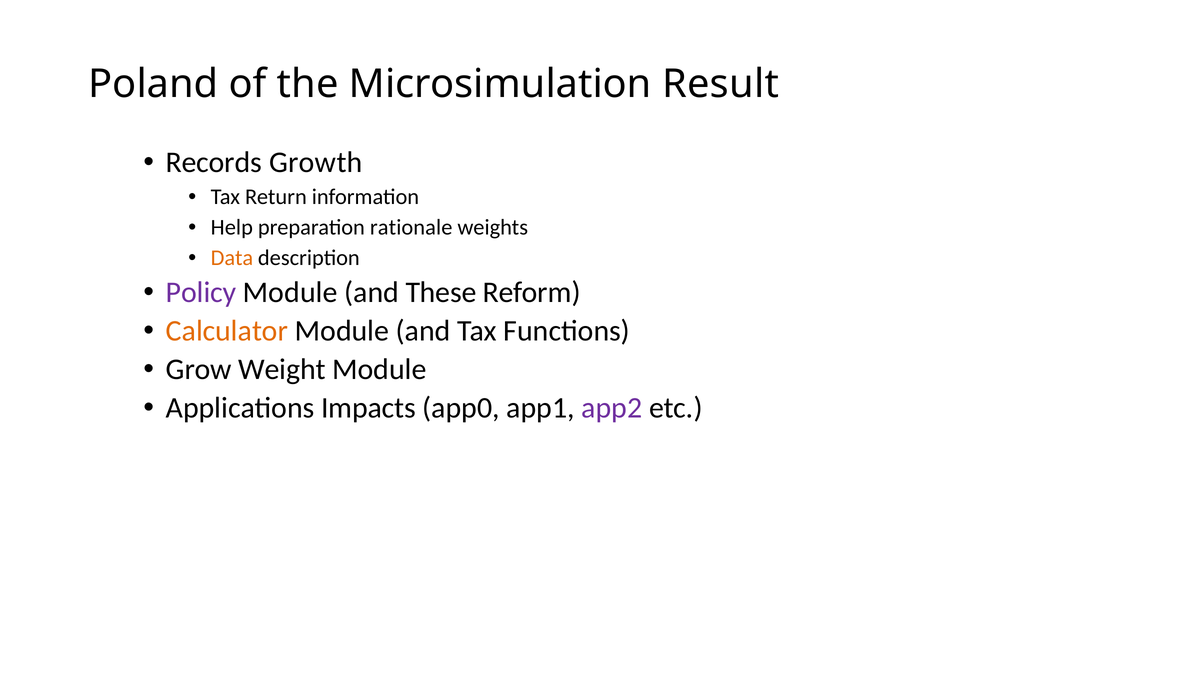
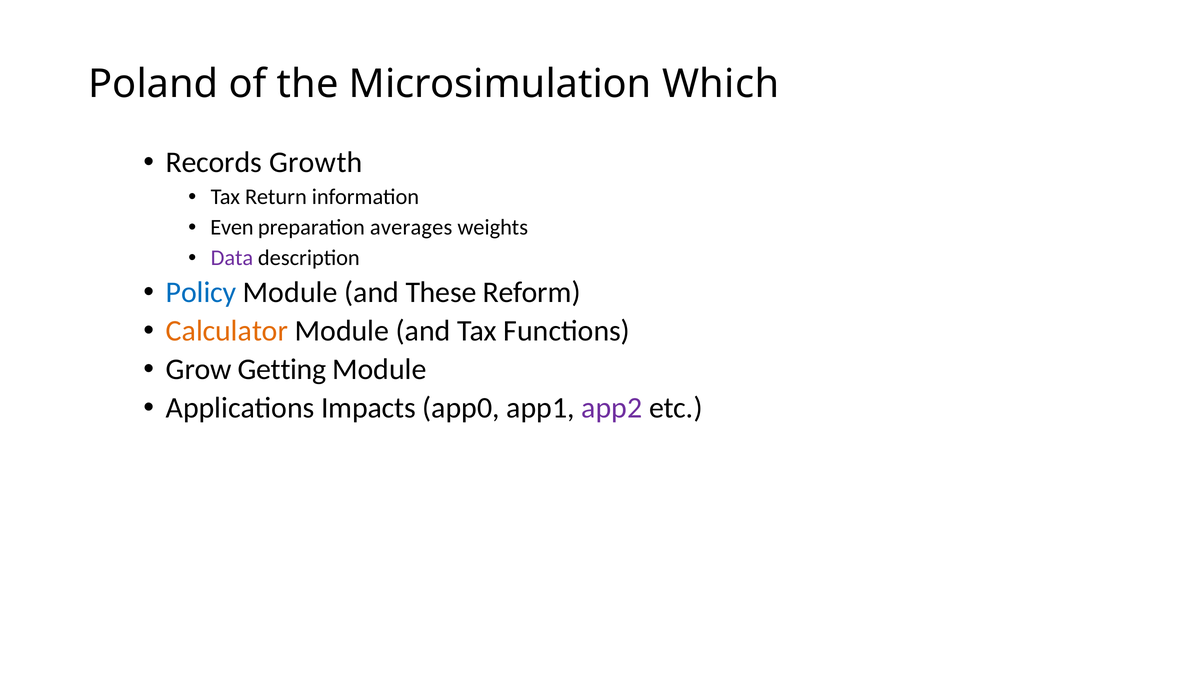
Result: Result -> Which (721, 84)
Help: Help -> Even (232, 227)
rationale: rationale -> averages (411, 227)
Data colour: orange -> purple (232, 258)
Policy colour: purple -> blue (201, 292)
Weight: Weight -> Getting (282, 369)
